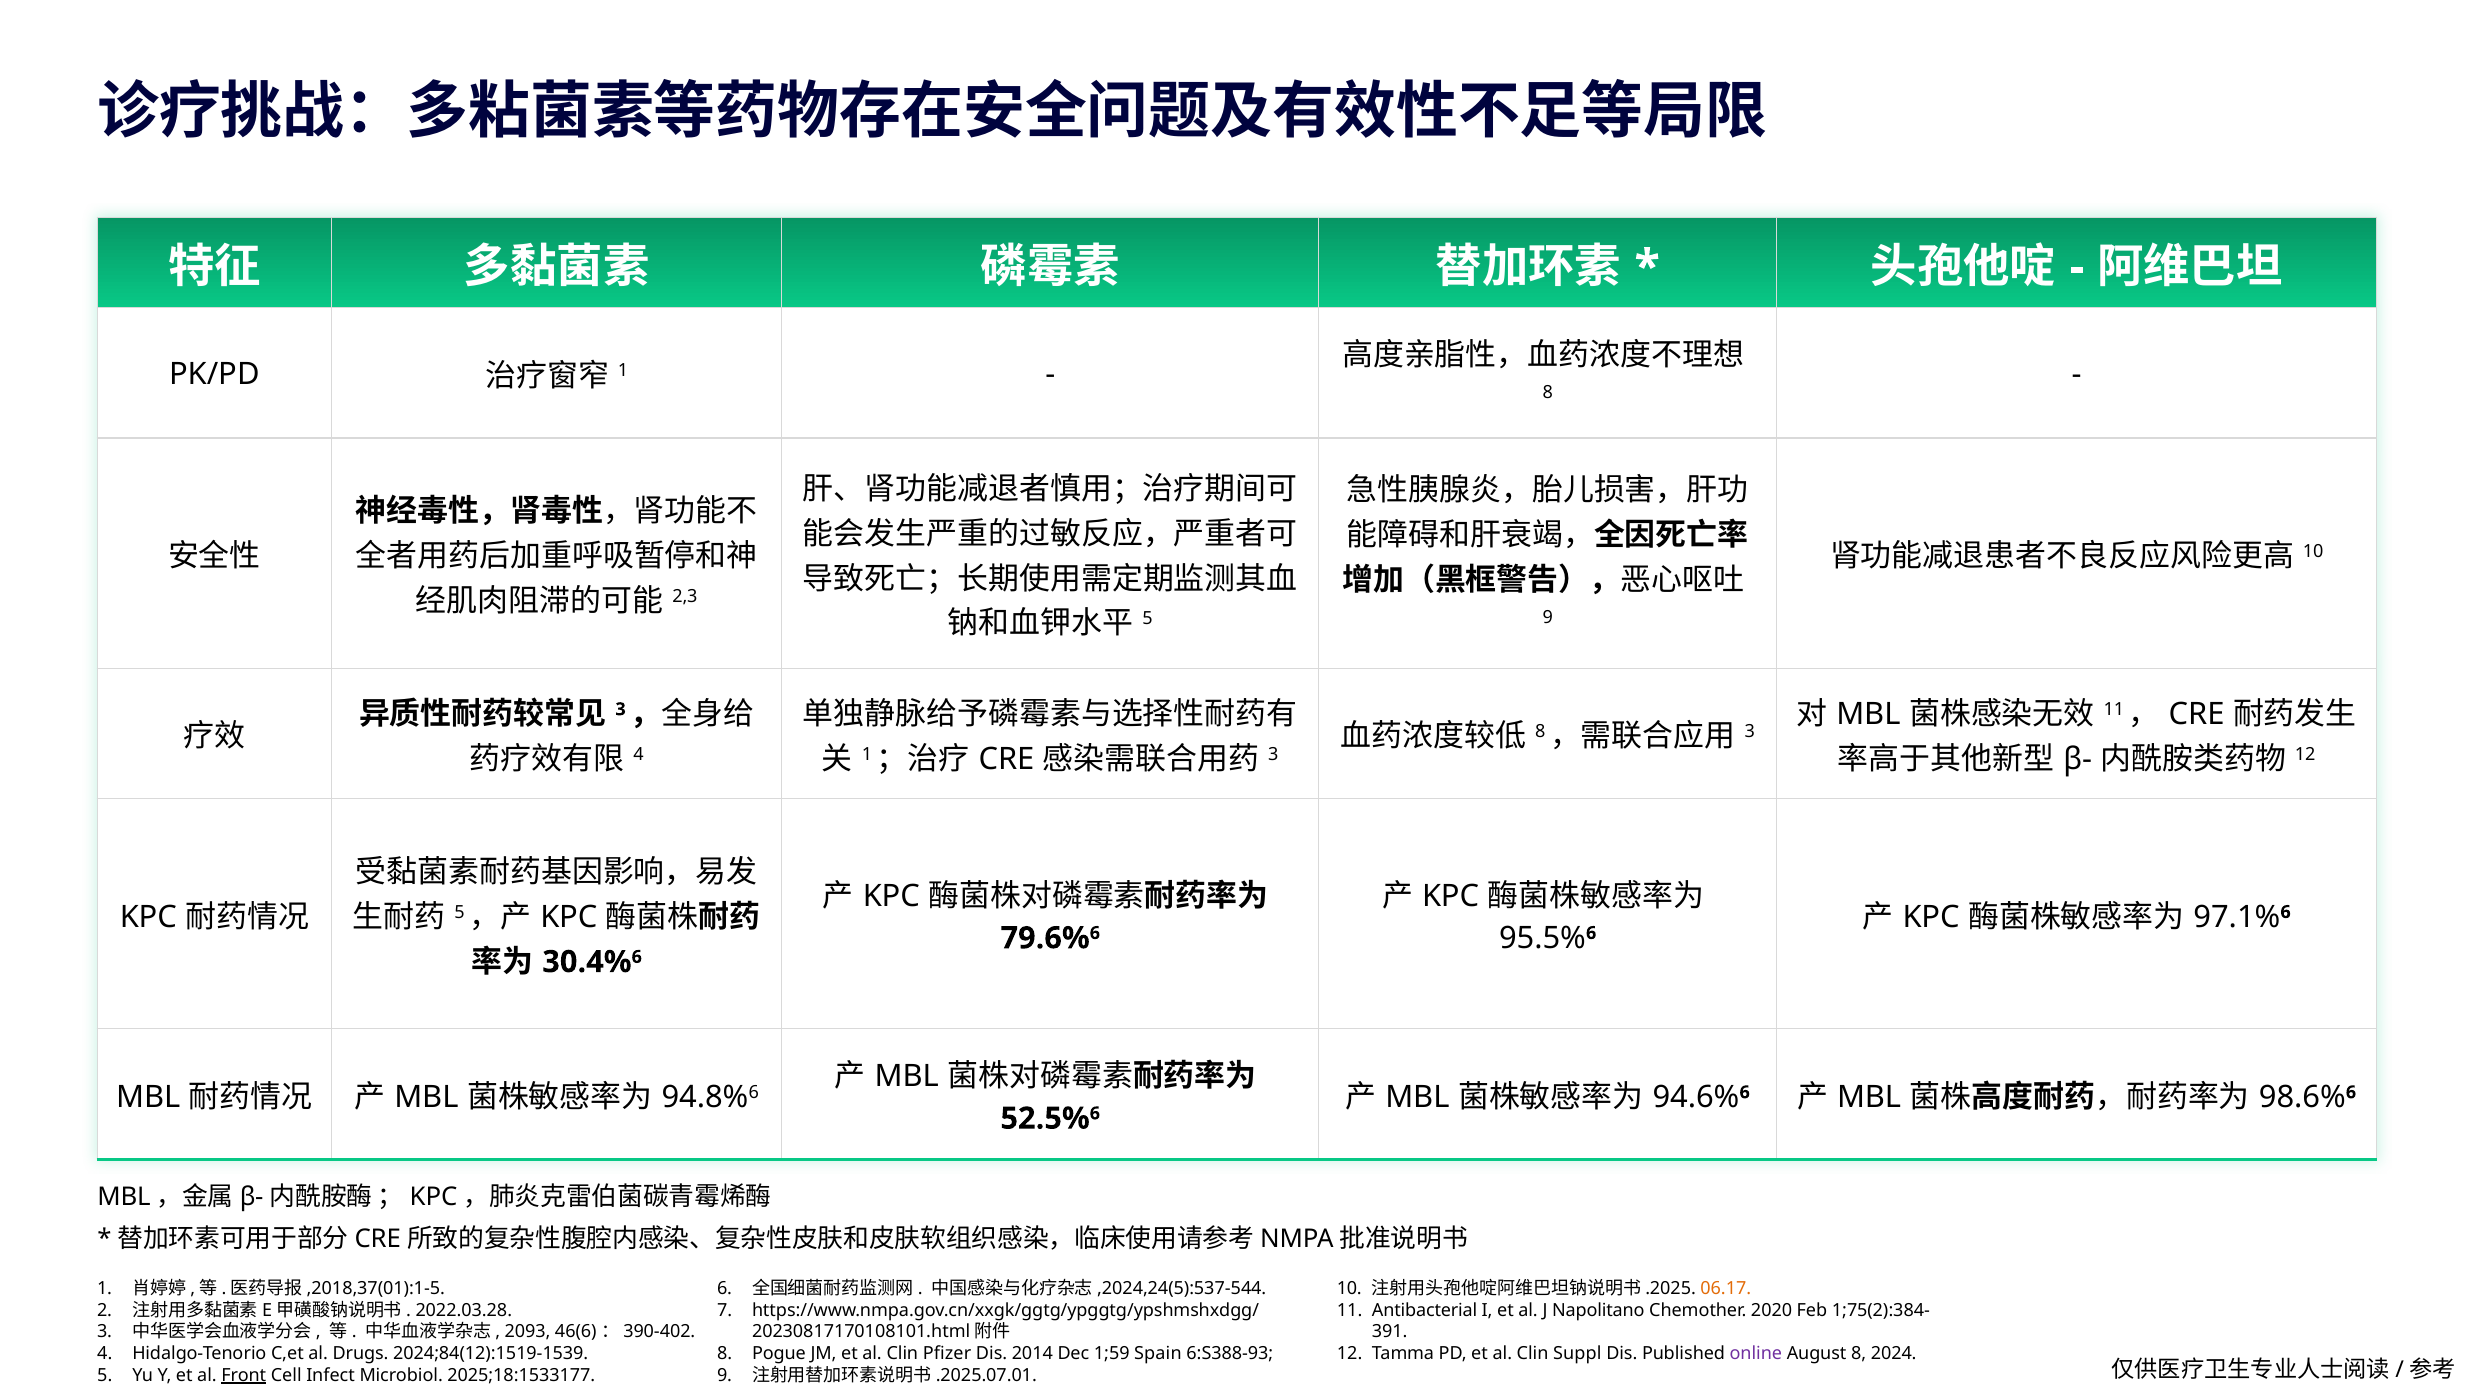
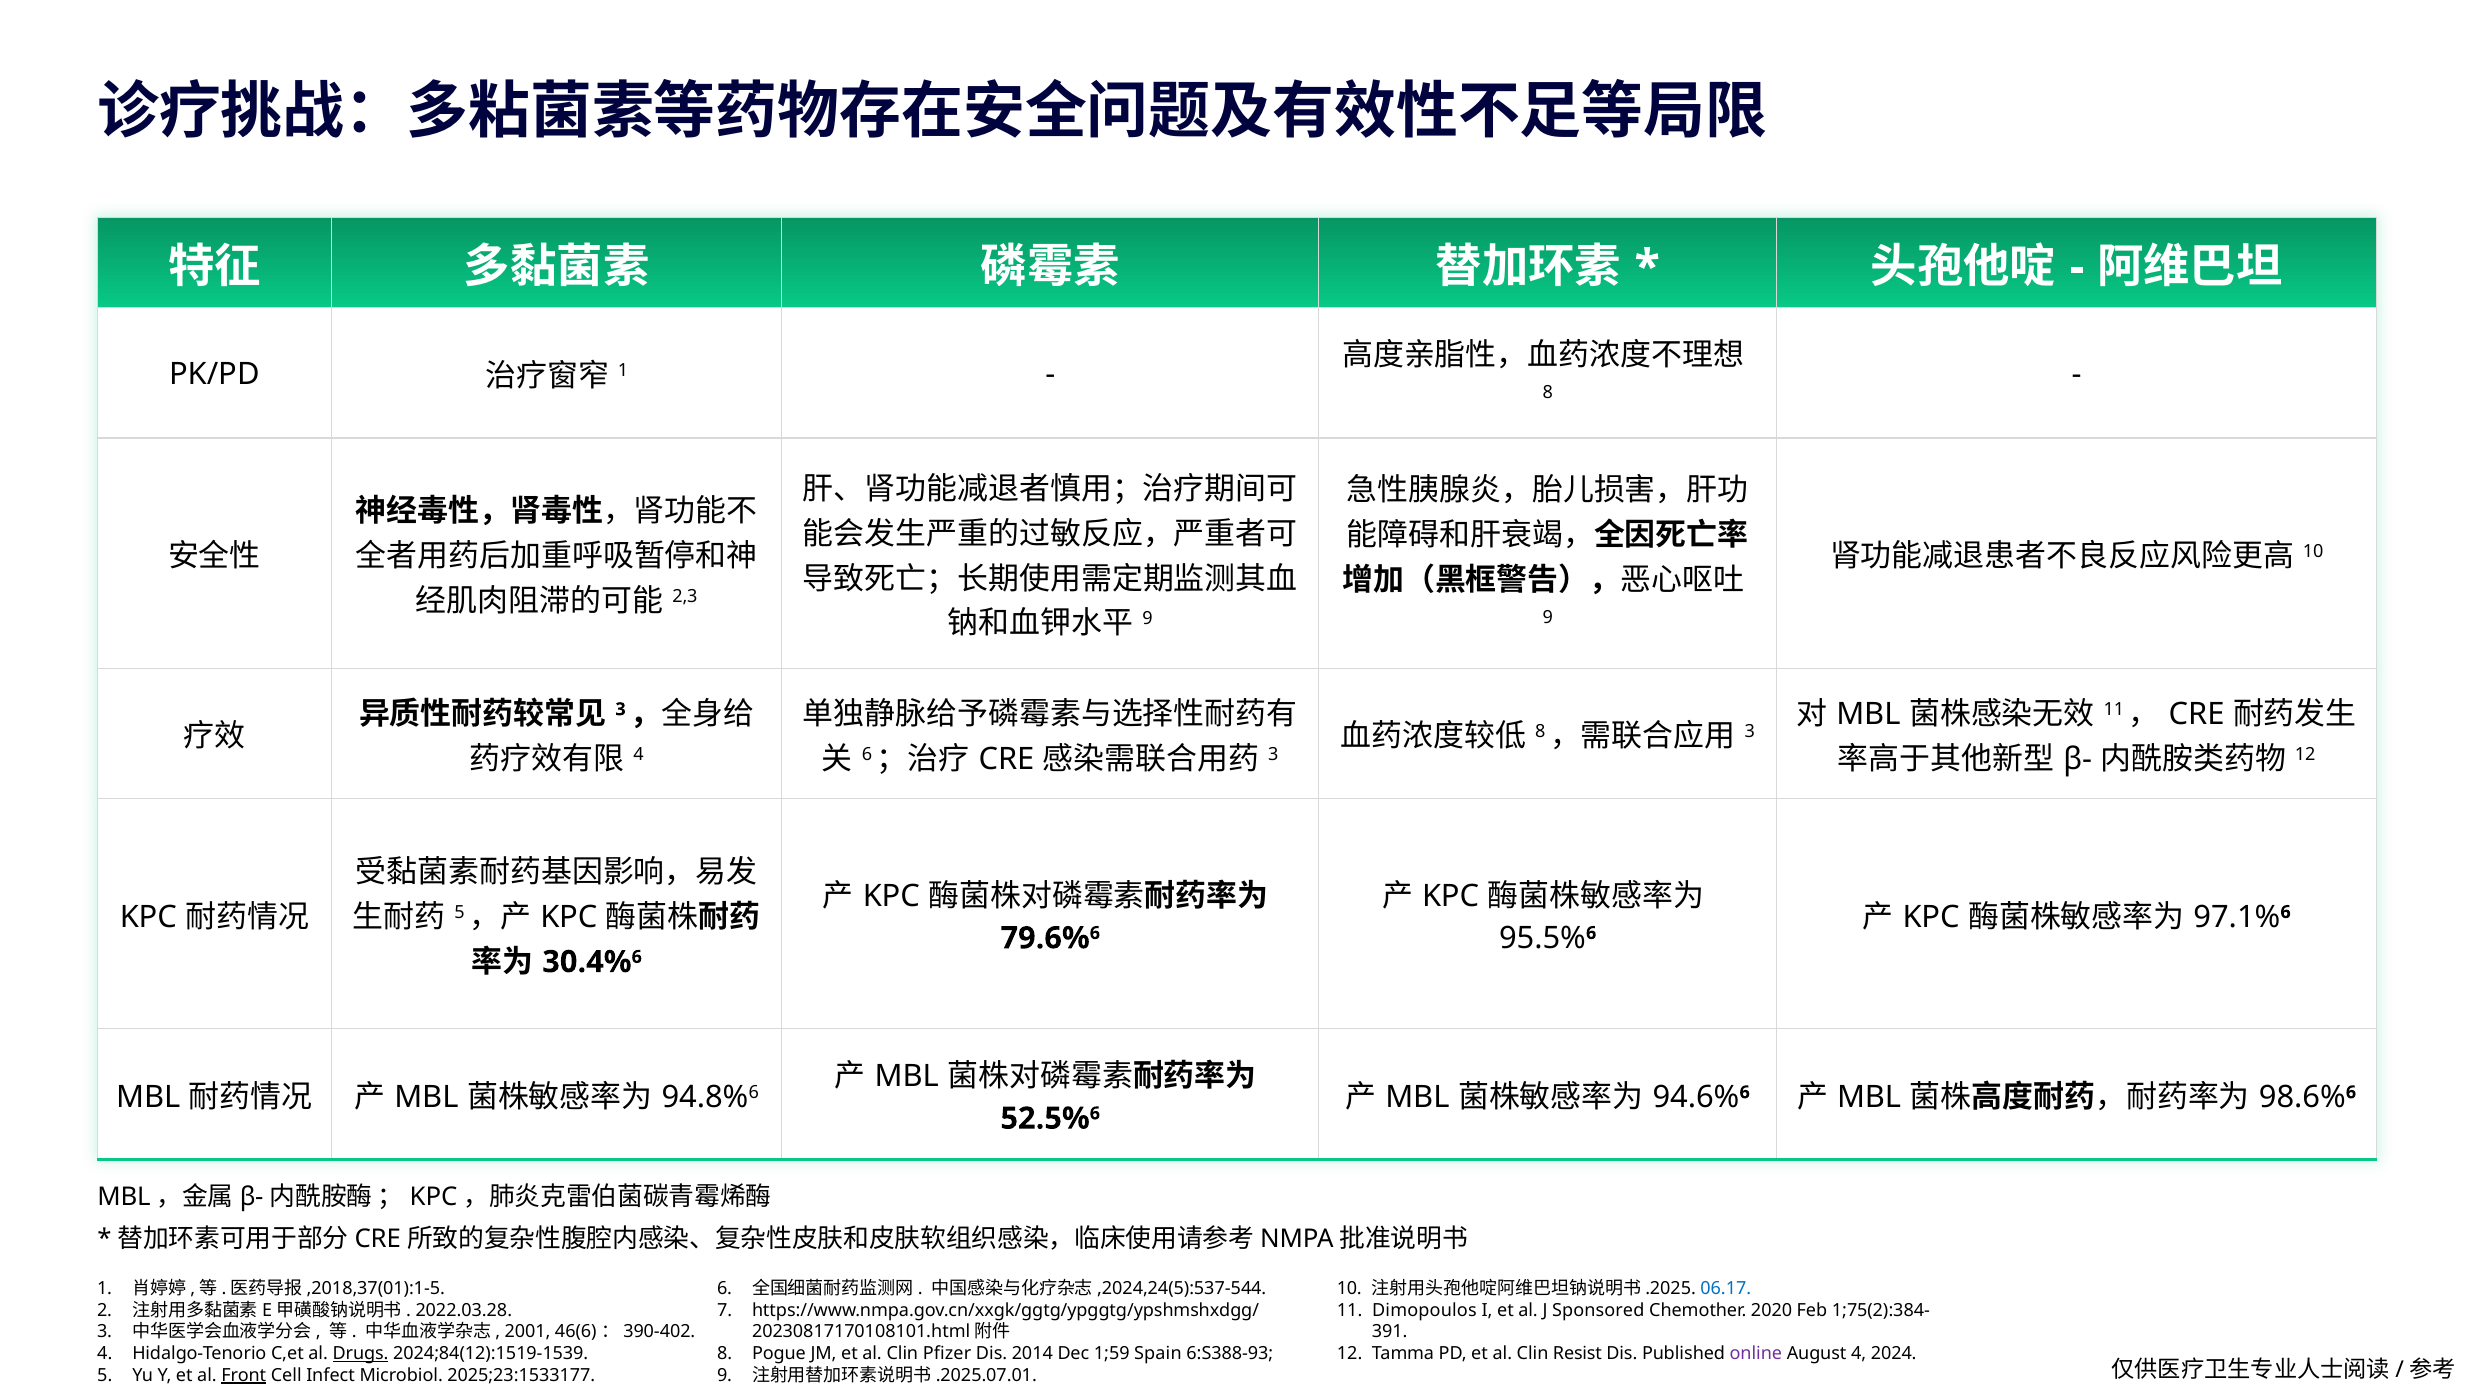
5: 5 -> 9 (1148, 618)
1: 1 -> 6 (867, 754)
06.17 colour: orange -> blue (1726, 1288)
Antibacterial: Antibacterial -> Dimopoulos (1424, 1310)
Napolitano: Napolitano -> Sponsored (1598, 1310)
2093: 2093 -> 2001 (528, 1332)
Drugs underline: none -> present (361, 1353)
Suppl: Suppl -> Resist (1577, 1353)
August 8: 8 -> 4 (1859, 1353)
2025;18:1533177: 2025;18:1533177 -> 2025;23:1533177 (521, 1375)
